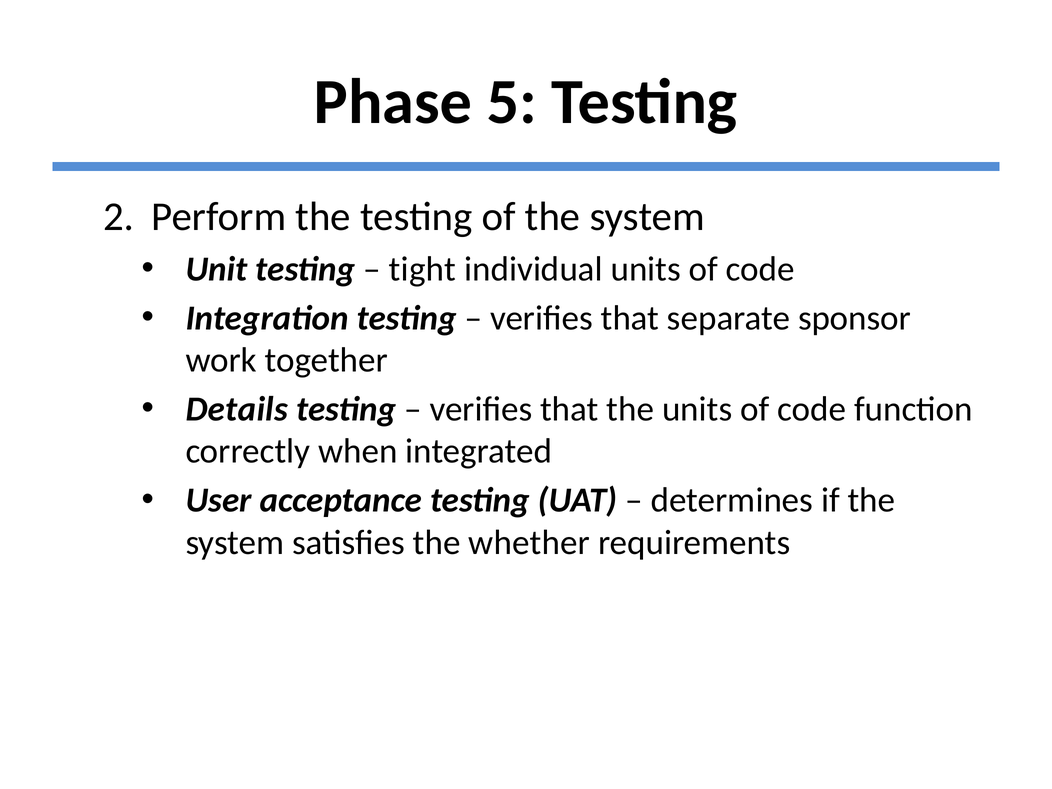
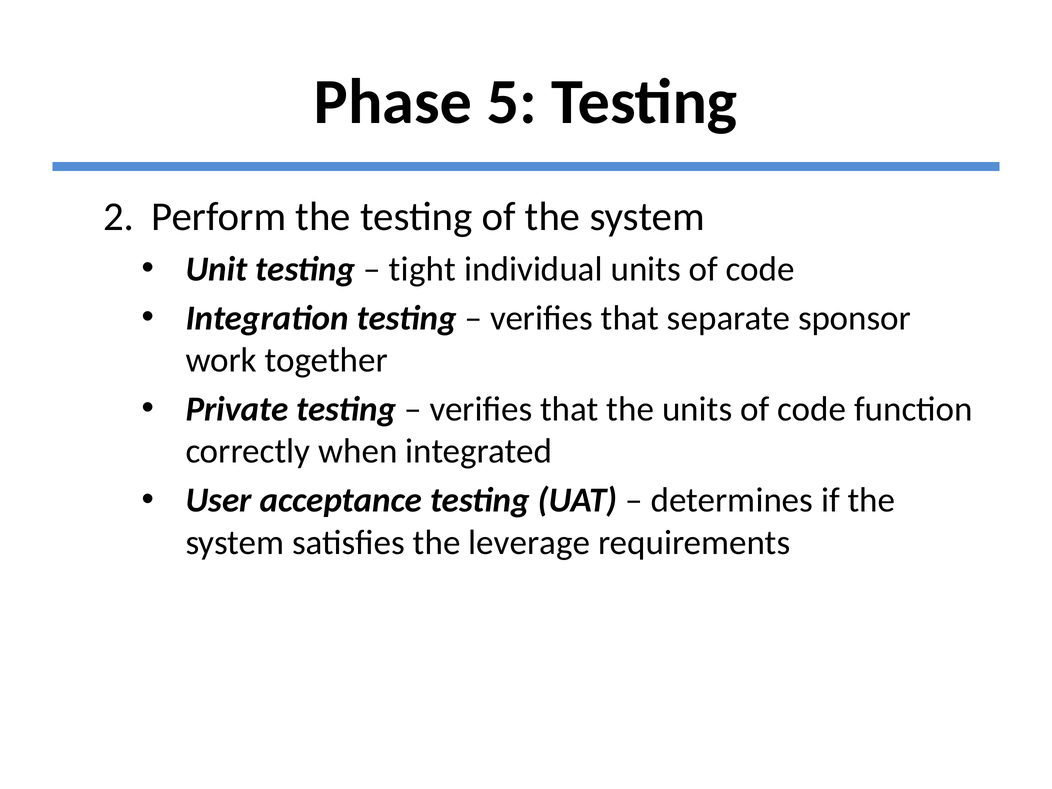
Details: Details -> Private (237, 409)
whether: whether -> leverage (529, 542)
